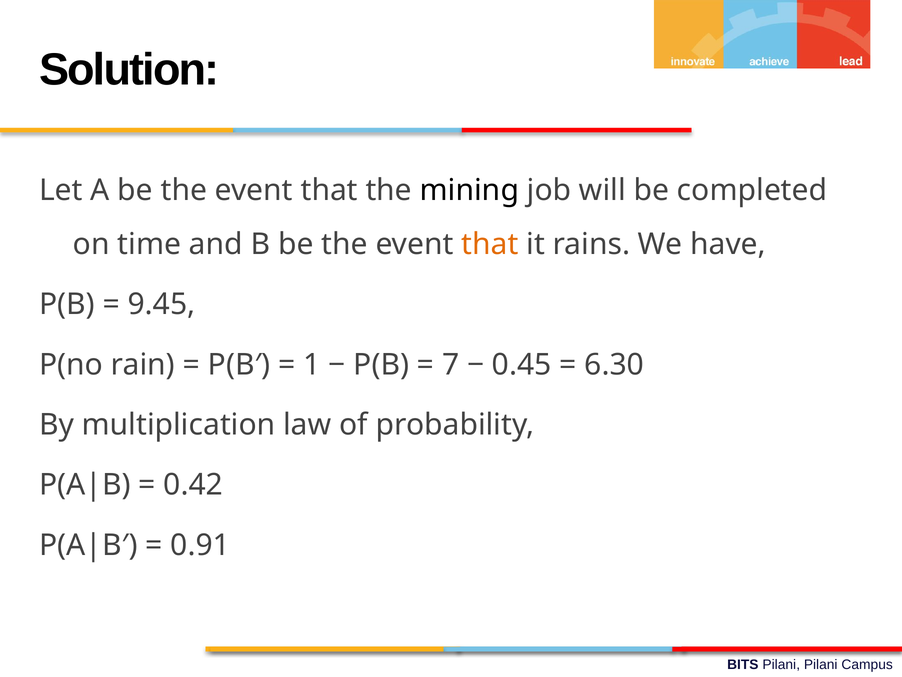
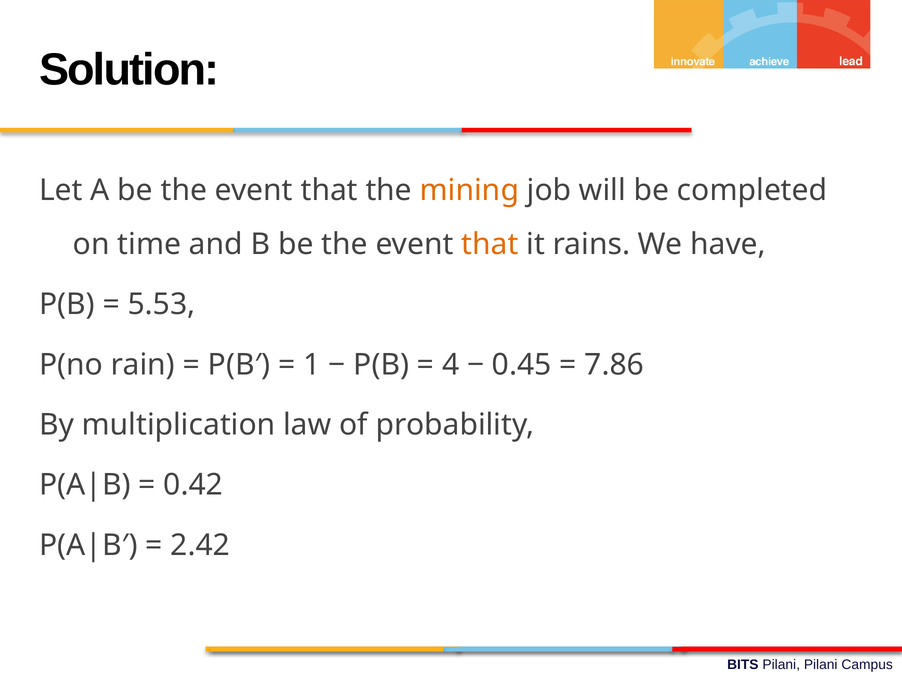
mining colour: black -> orange (469, 190)
9.45: 9.45 -> 5.53 (161, 304)
7: 7 -> 4 (451, 364)
6.30: 6.30 -> 7.86 (614, 364)
0.91: 0.91 -> 2.42 (200, 545)
